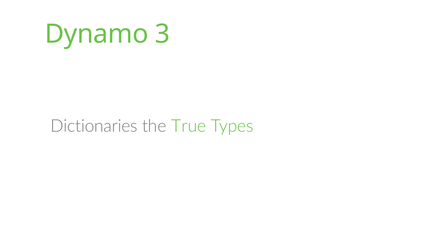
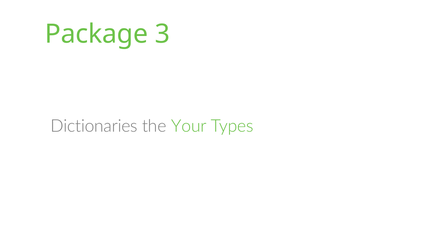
Dynamo: Dynamo -> Package (97, 34)
True: True -> Your (189, 126)
